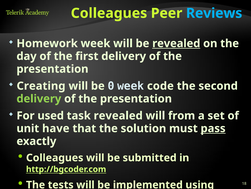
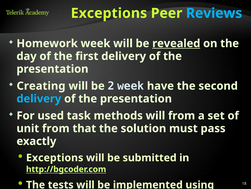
Colleagues: Colleagues -> Exceptions (109, 13)
0: 0 -> 2 (111, 86)
code: code -> have (160, 86)
delivery colour: light green -> light blue (39, 98)
task revealed: revealed -> methods (118, 115)
unit have: have -> from (56, 128)
pass underline: present -> none (213, 128)
Colleagues: Colleagues -> Exceptions (55, 157)
